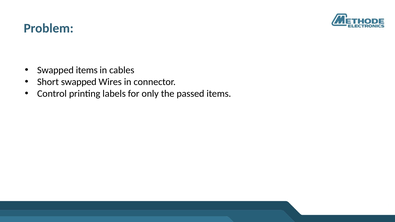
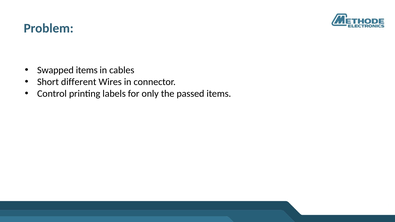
Short swapped: swapped -> different (79, 82)
